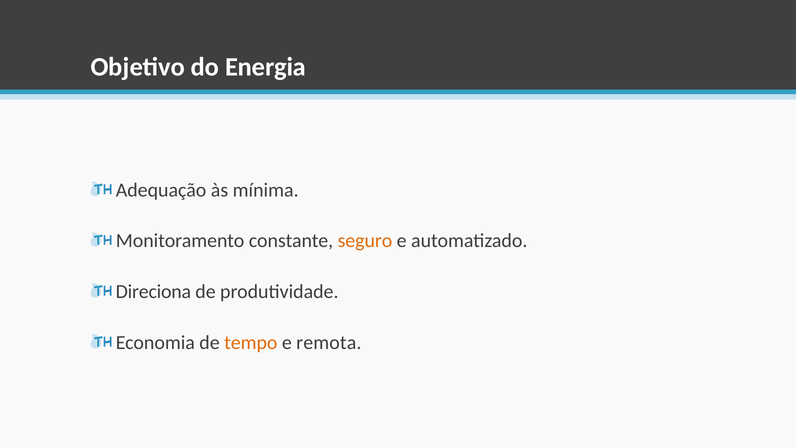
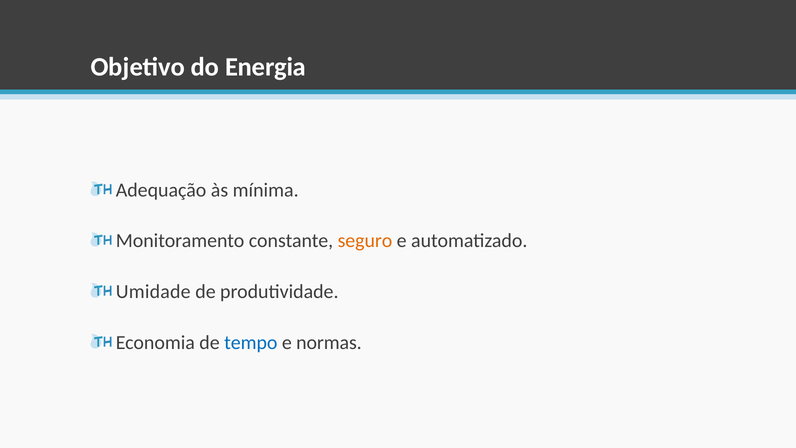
Direciona: Direciona -> Umidade (153, 292)
tempo colour: orange -> blue (251, 342)
remota: remota -> normas (329, 342)
